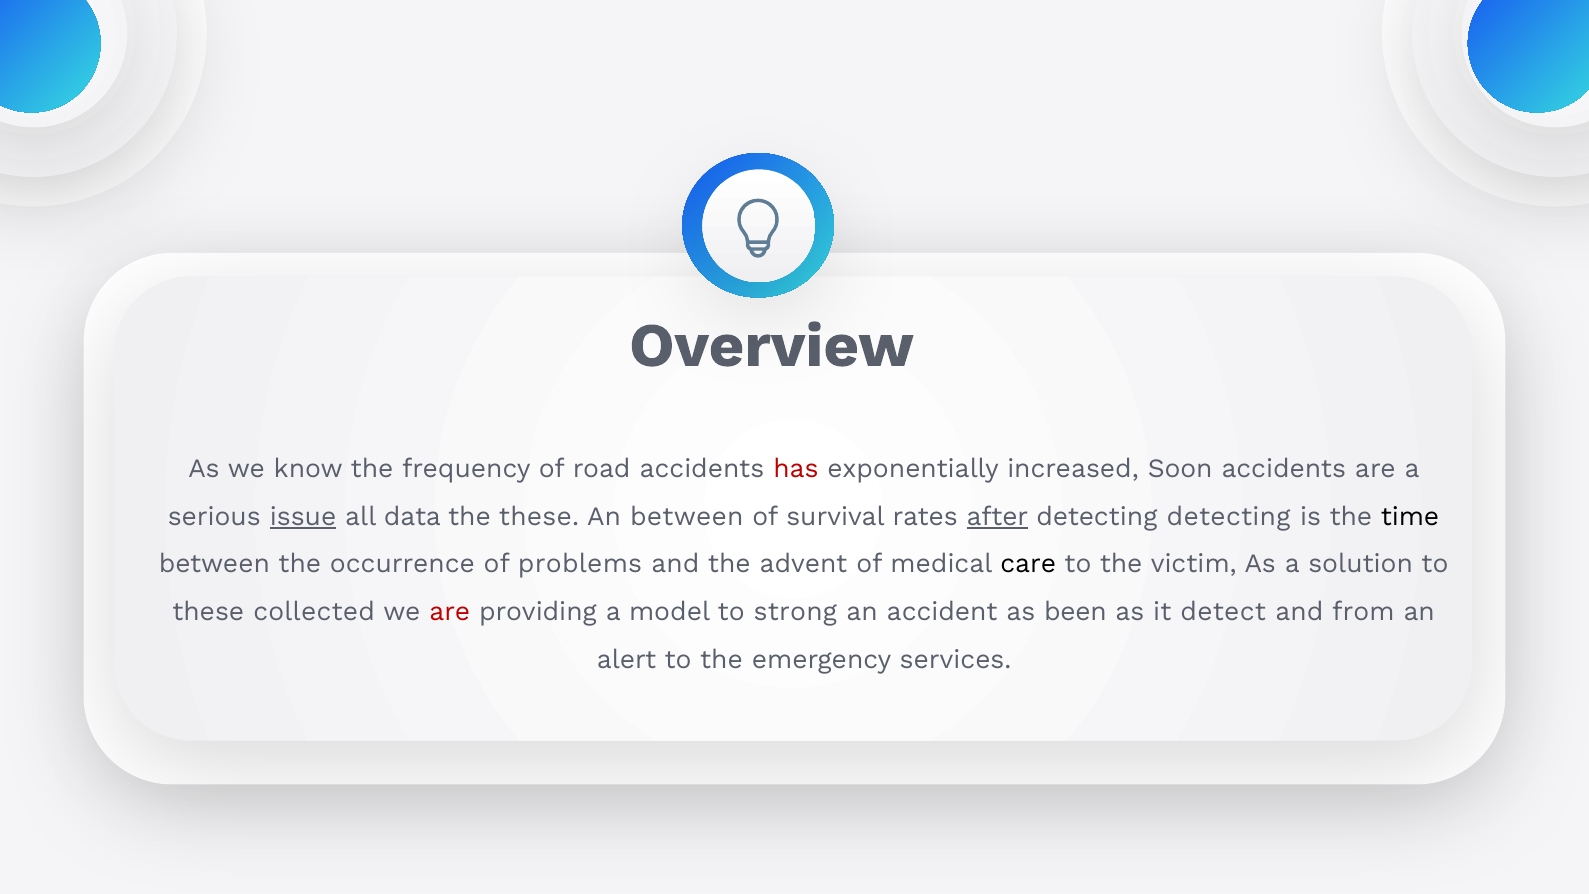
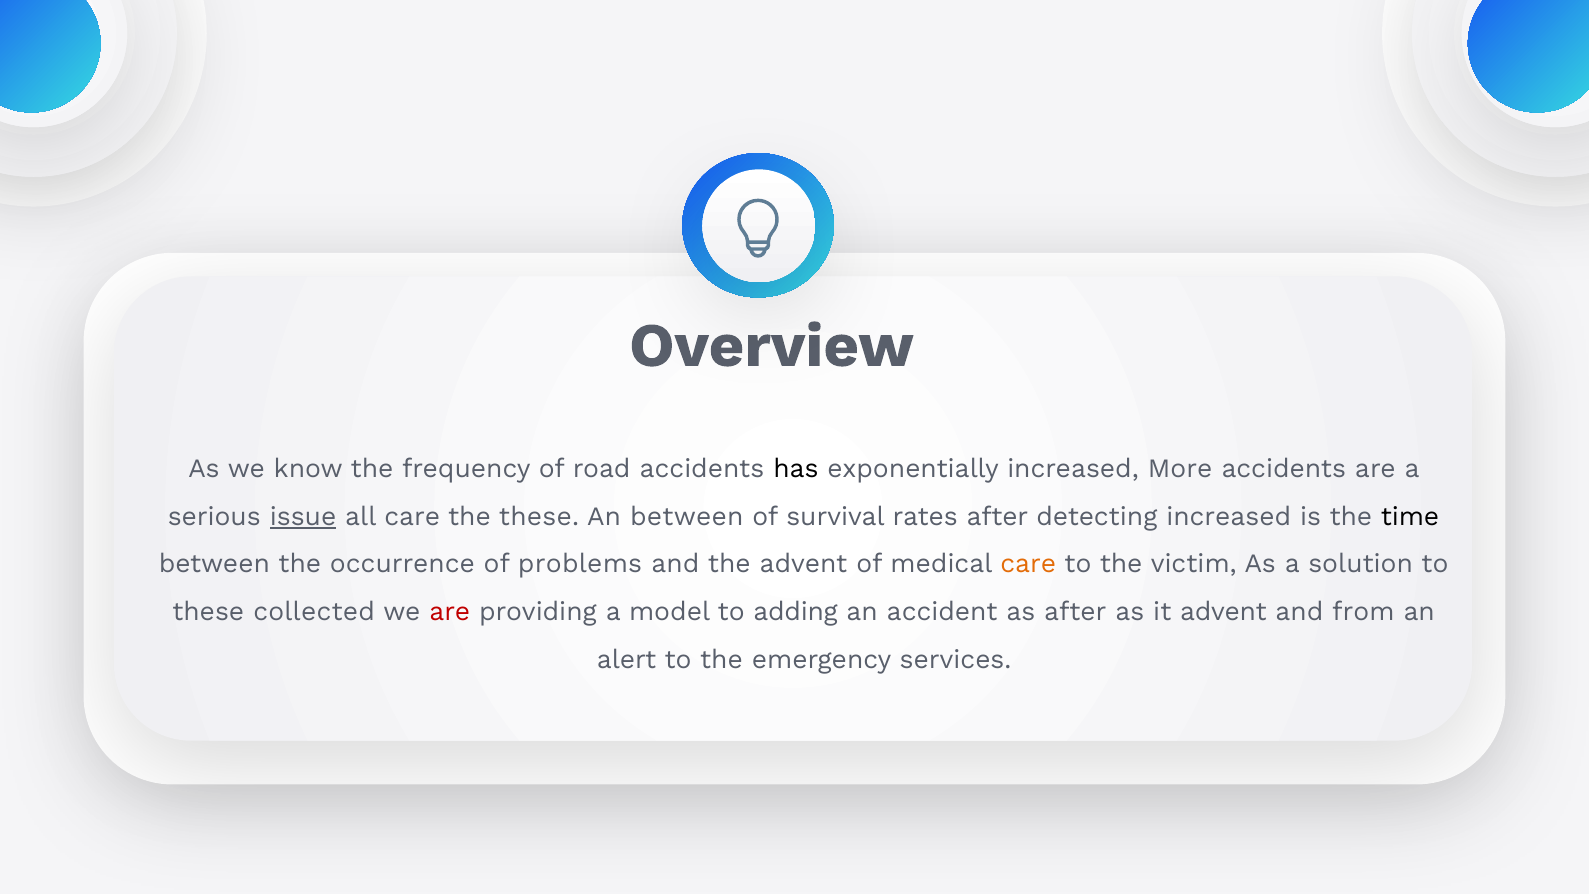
has colour: red -> black (796, 469)
Soon: Soon -> More (1180, 469)
all data: data -> care (412, 516)
after underline: present -> none (997, 516)
detecting detecting: detecting -> increased (1229, 516)
care colour: black -> orange (1028, 564)
strong: strong -> adding (796, 612)
as been: been -> after (1075, 612)
it detect: detect -> advent (1223, 612)
